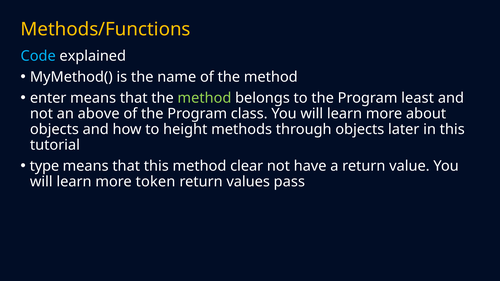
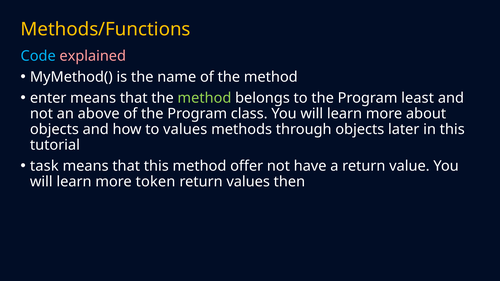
explained colour: white -> pink (93, 56)
to height: height -> values (185, 130)
type: type -> task (44, 166)
clear: clear -> offer (247, 166)
pass: pass -> then (289, 182)
